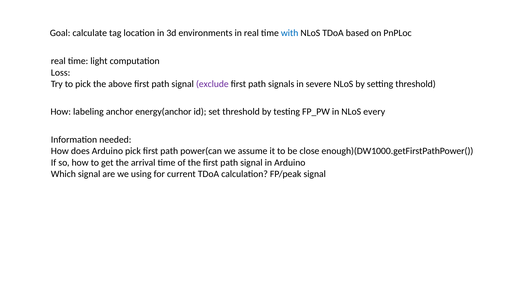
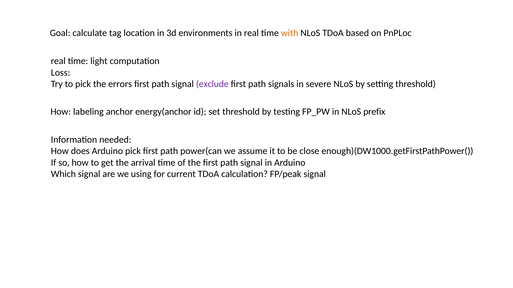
with colour: blue -> orange (290, 33)
above: above -> errors (120, 84)
every: every -> prefix (374, 112)
